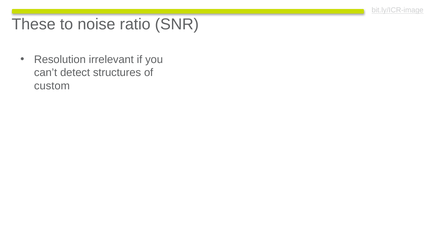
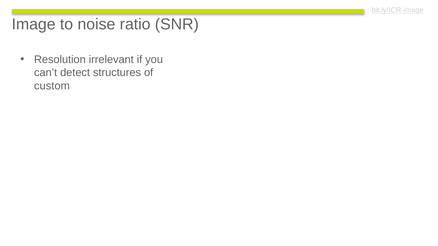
These: These -> Image (34, 24)
